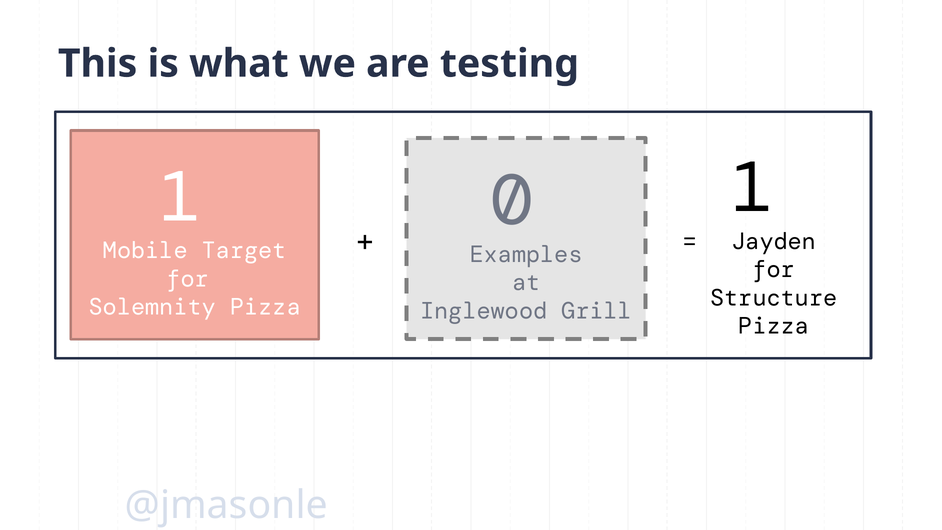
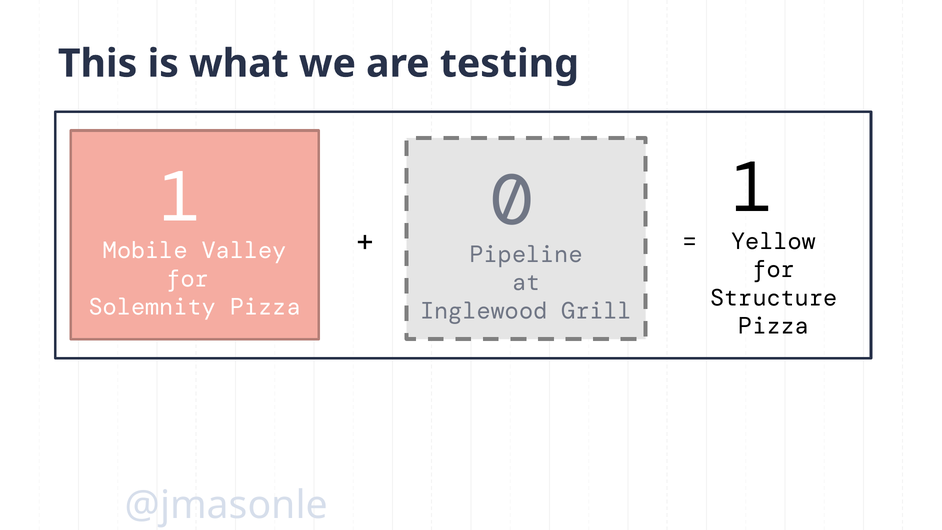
Jayden: Jayden -> Yellow (774, 241)
Target: Target -> Valley (244, 251)
Examples: Examples -> Pipeline (526, 254)
